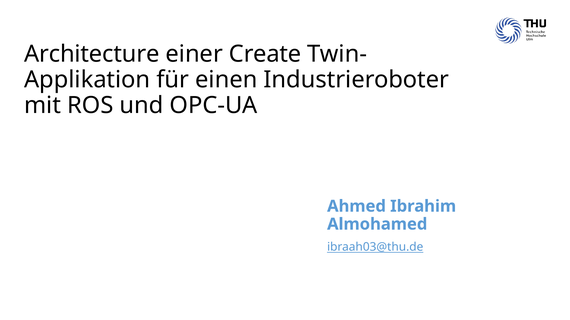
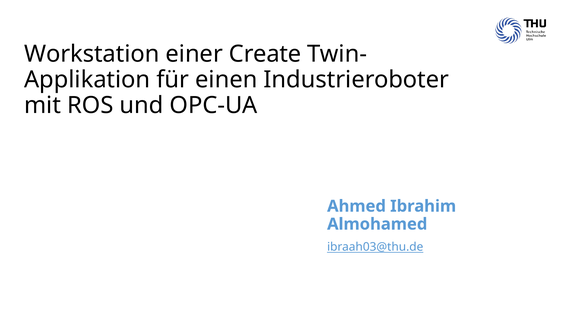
Architecture: Architecture -> Workstation (92, 54)
